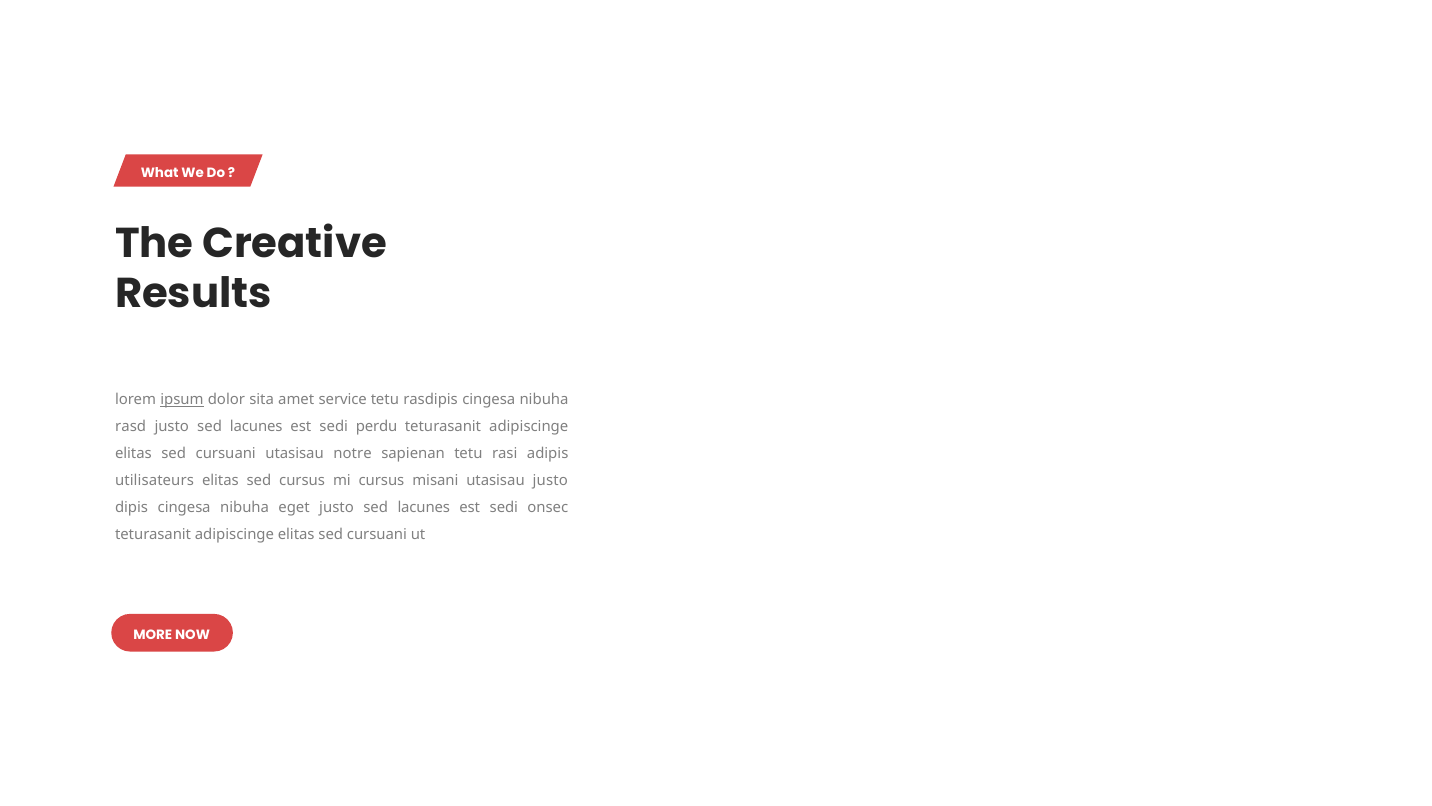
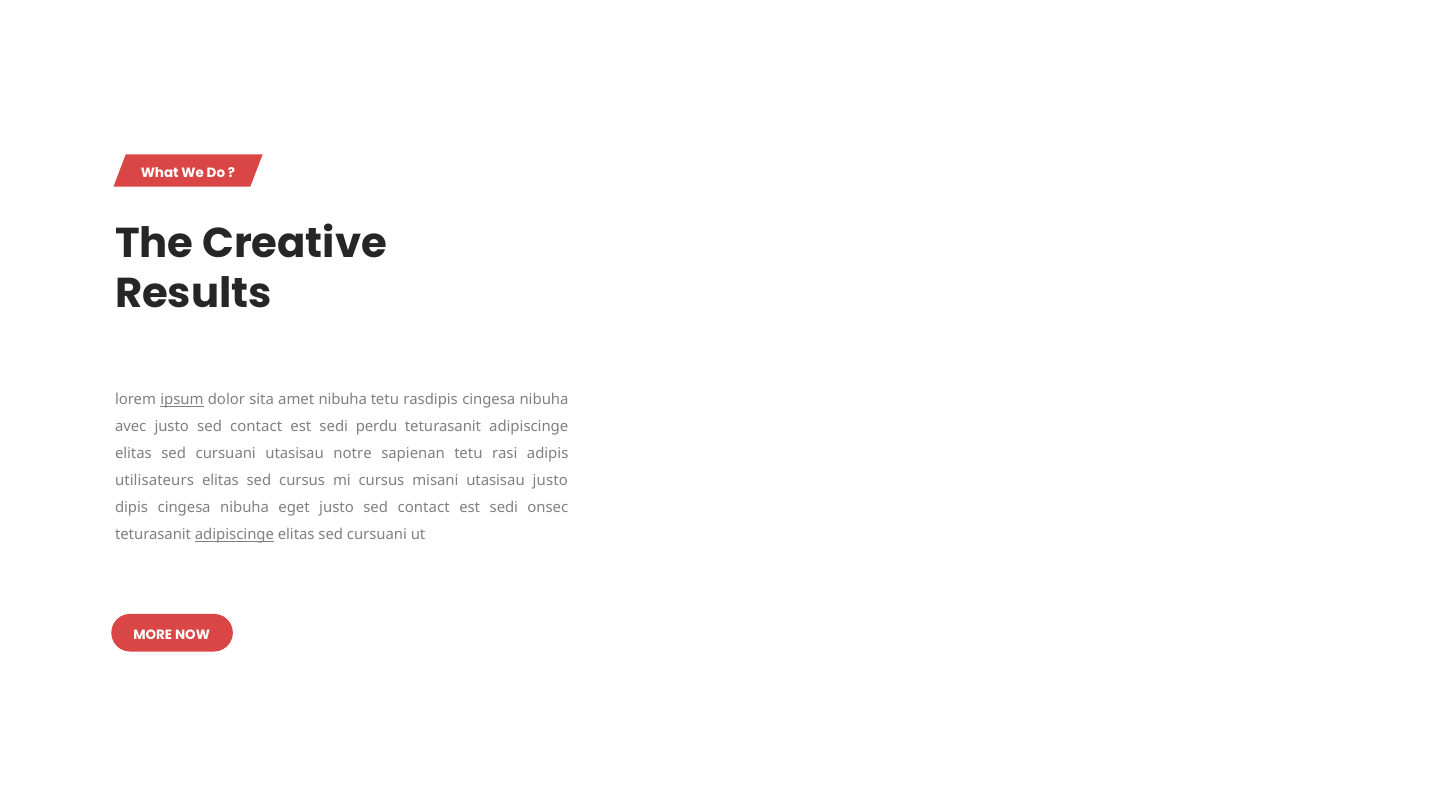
amet service: service -> nibuha (343, 400)
rasd: rasd -> avec (131, 427)
lacunes: lacunes -> contact (256, 427)
eget justo sed lacunes: lacunes -> contact (424, 507)
adipiscinge underline: none -> present (234, 534)
